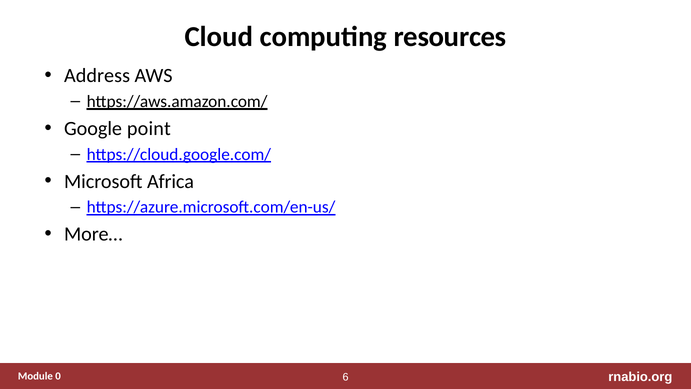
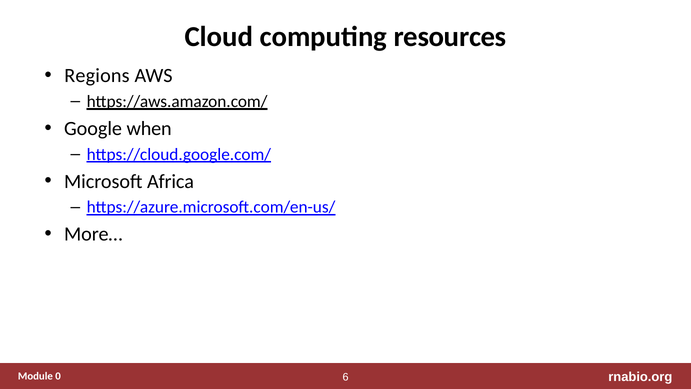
Address: Address -> Regions (97, 76)
point: point -> when (149, 129)
